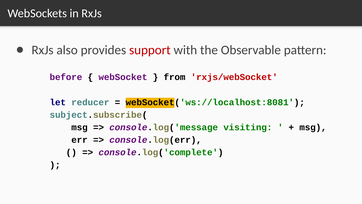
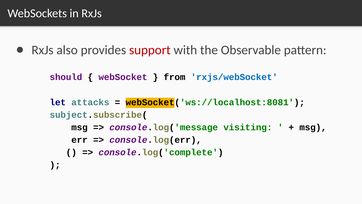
before: before -> should (66, 77)
rxjs/webSocket colour: red -> blue (234, 77)
reducer: reducer -> attacks (90, 102)
